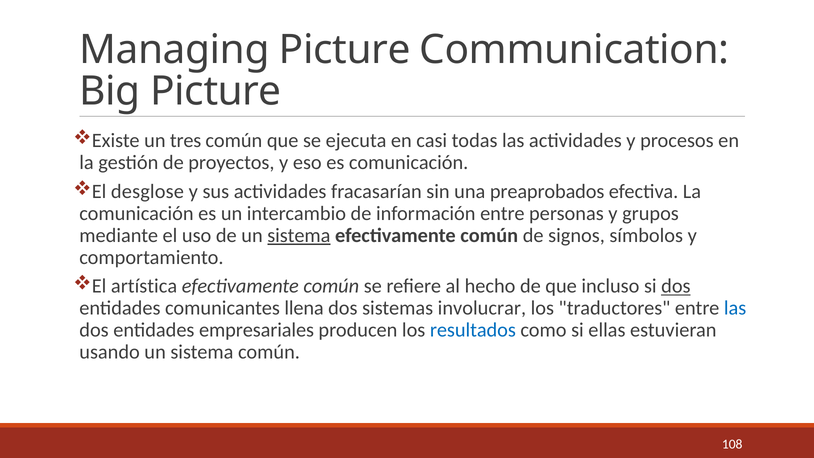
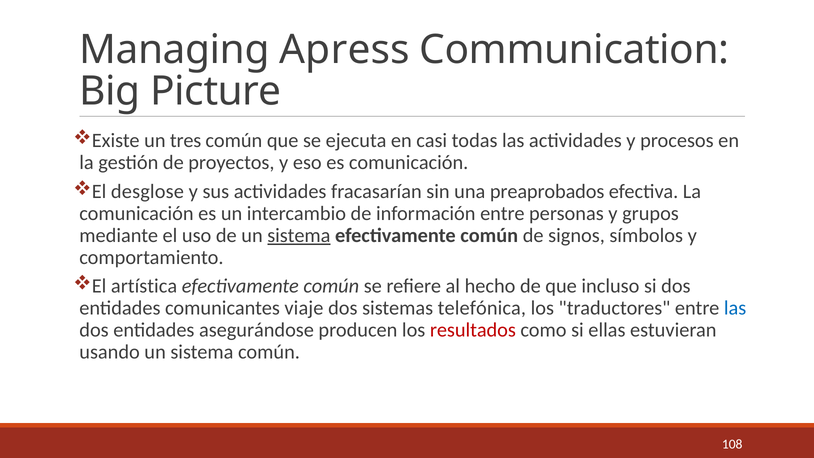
Managing Picture: Picture -> Apress (345, 50)
dos underline: present -> none (676, 286)
llena: llena -> viaje (304, 308)
involucrar: involucrar -> telefónica (482, 308)
empresariales: empresariales -> asegurándose (256, 330)
resultados colour: blue -> red (473, 330)
